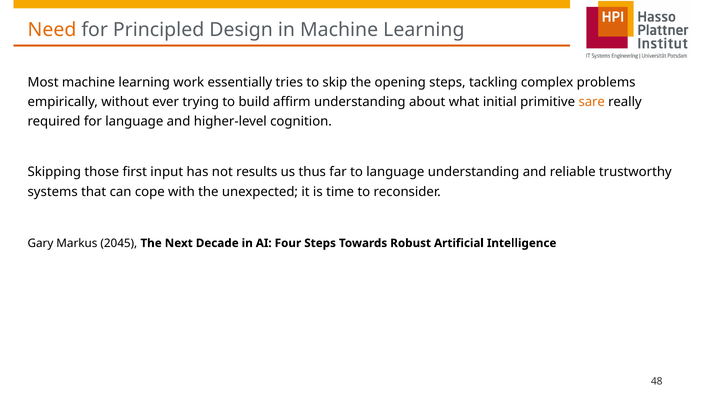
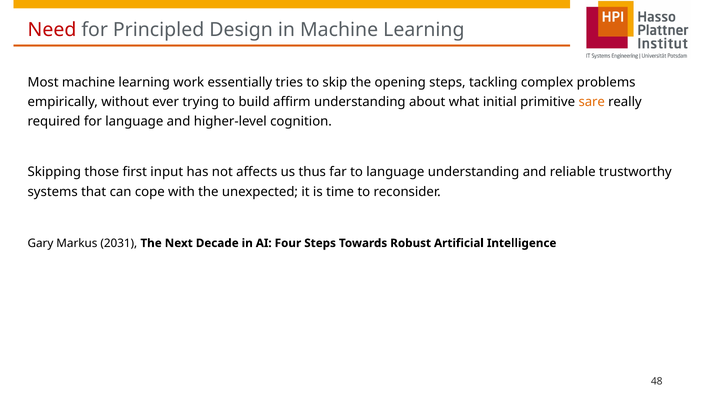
Need colour: orange -> red (52, 30)
results: results -> affects (257, 172)
2045: 2045 -> 2031 (119, 243)
